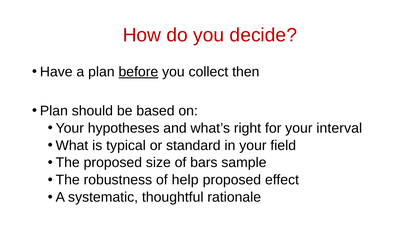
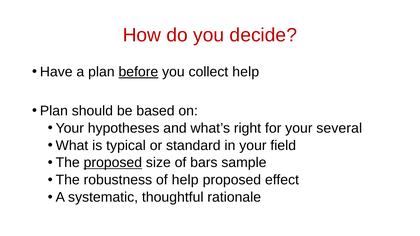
collect then: then -> help (246, 72)
interval: interval -> several (339, 128)
proposed underline: none -> present (113, 163)
